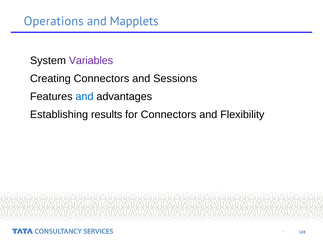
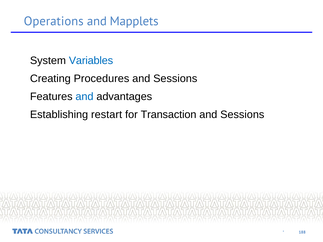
Variables colour: purple -> blue (91, 61)
Connectors: Connectors -> Procedures (101, 79)
results: results -> restart (107, 115)
for Connectors: Connectors -> Transaction (169, 115)
Flexibility: Flexibility -> Sessions (242, 115)
